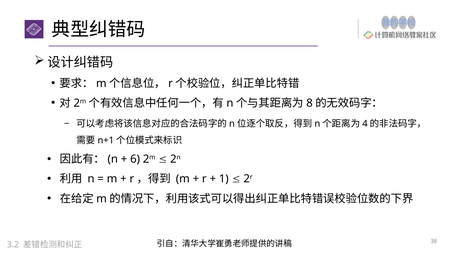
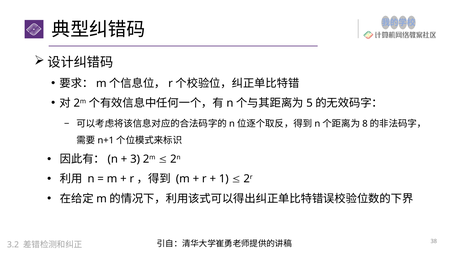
8: 8 -> 5 (309, 103)
4: 4 -> 8 (365, 124)
6: 6 -> 3 (135, 159)
